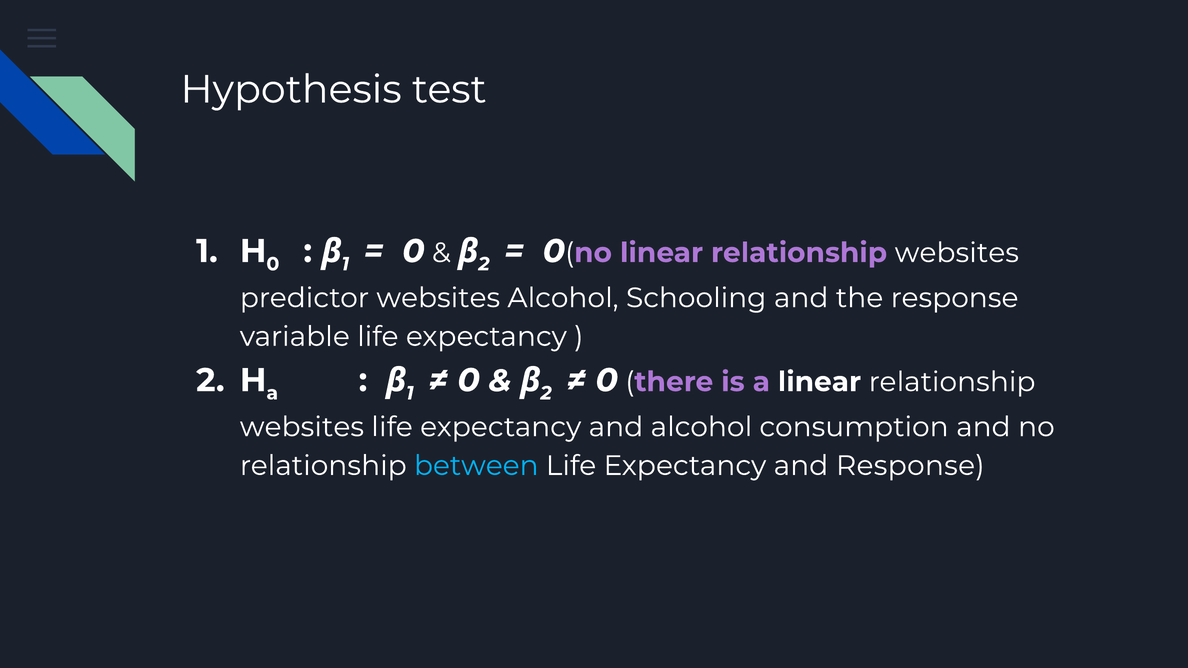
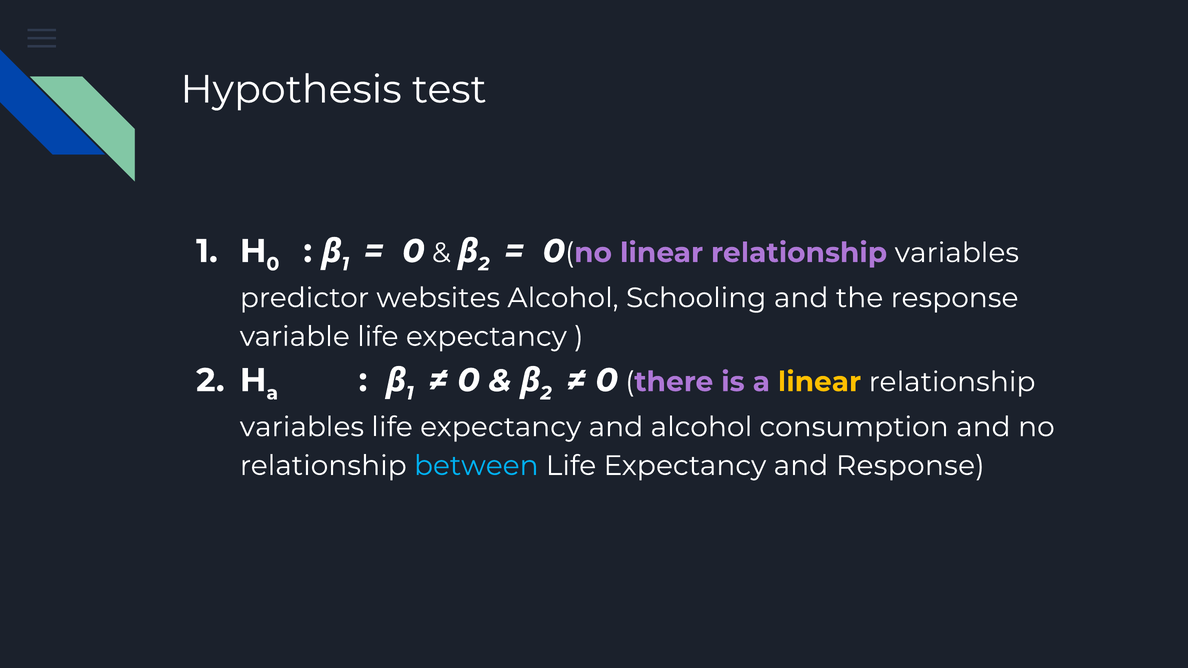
0(no linear relationship websites: websites -> variables (957, 253)
linear colour: white -> yellow (819, 382)
websites: websites -> variables (302, 427)
